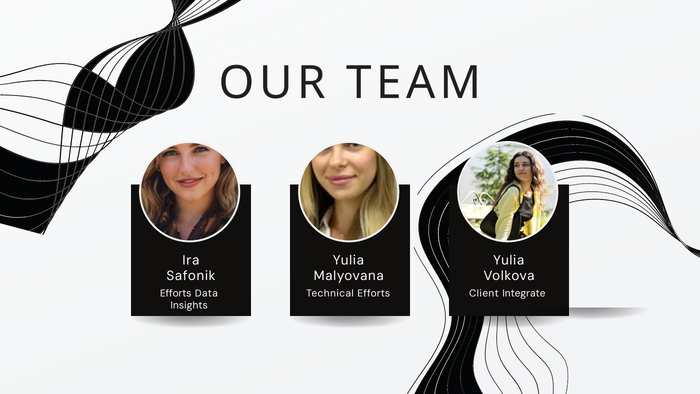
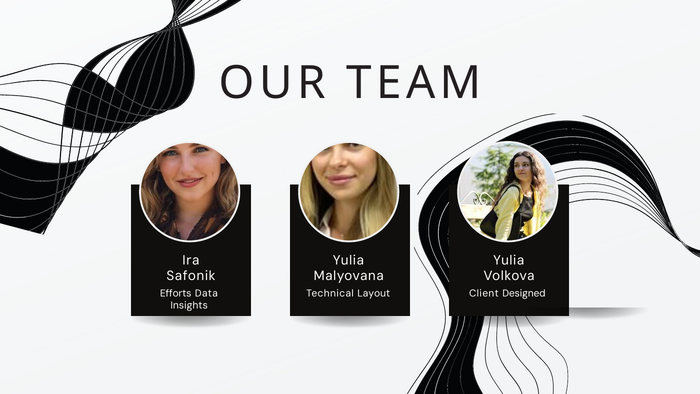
Technical Efforts: Efforts -> Layout (374, 293)
Integrate: Integrate -> Designed (524, 293)
